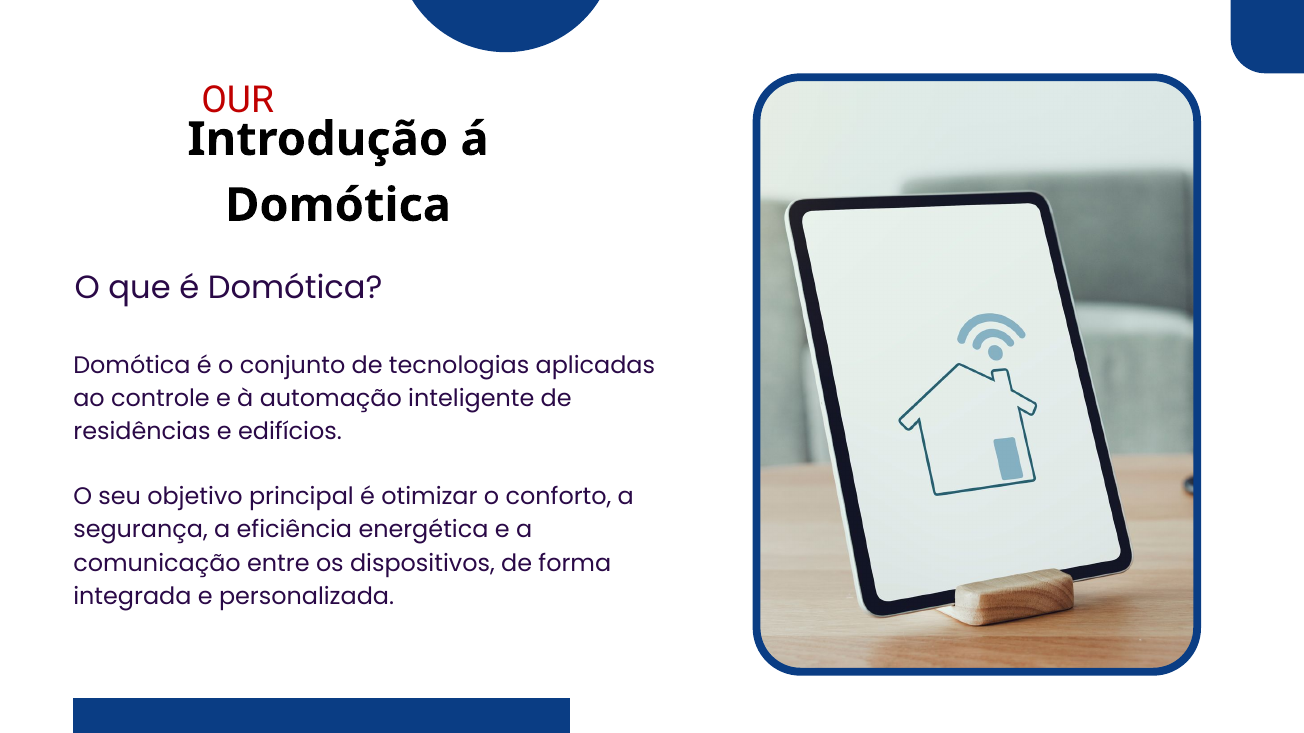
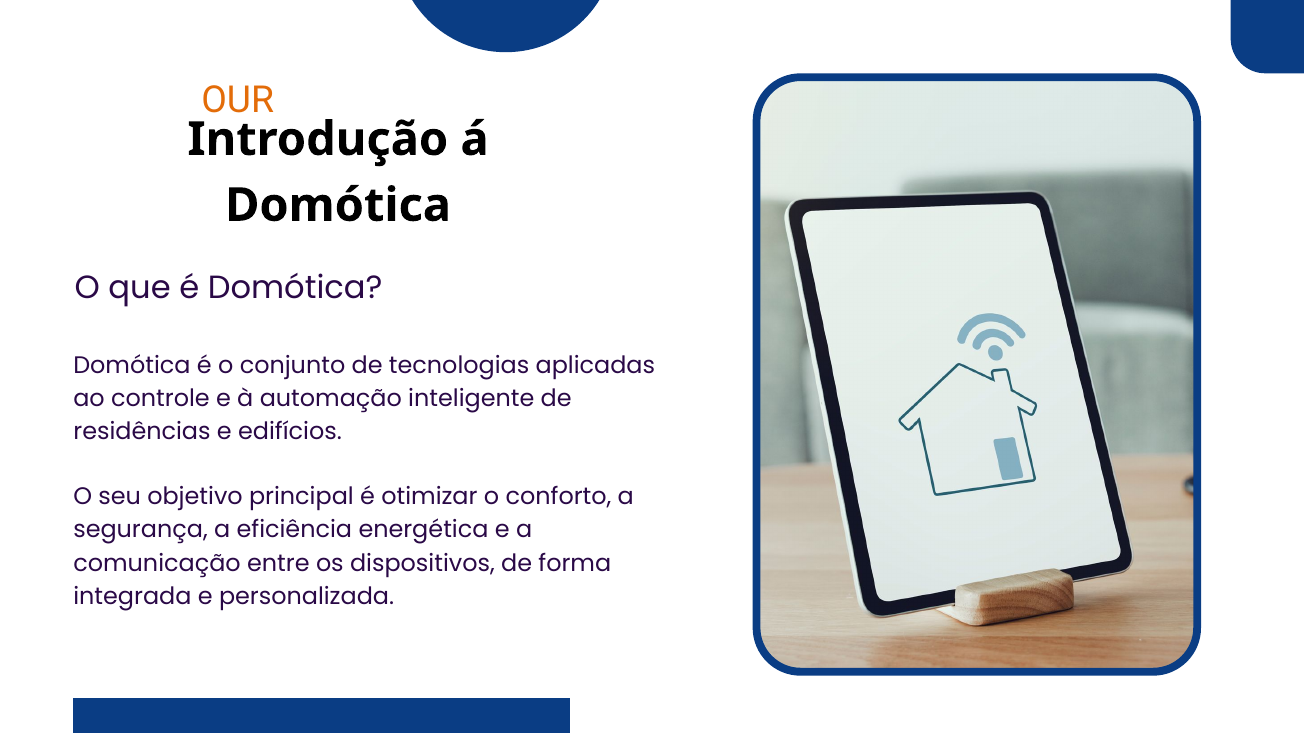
OUR colour: red -> orange (238, 100)
